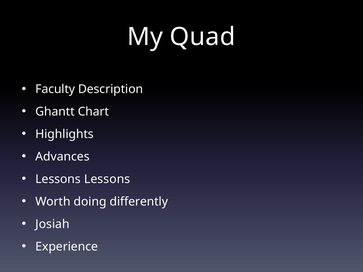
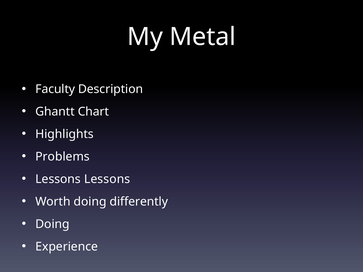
Quad: Quad -> Metal (203, 37)
Advances: Advances -> Problems (63, 157)
Josiah: Josiah -> Doing (53, 224)
